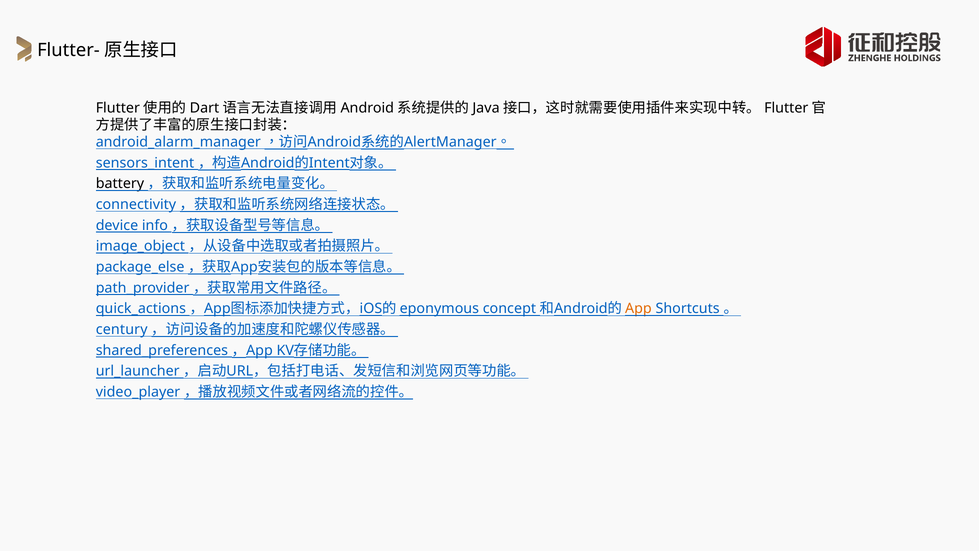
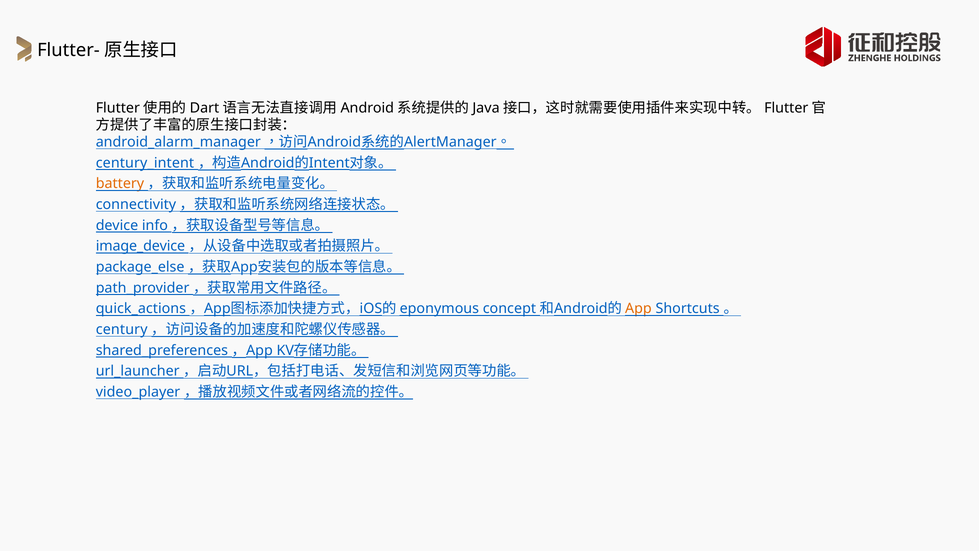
sensors_intent: sensors_intent -> century_intent (145, 163)
battery colour: black -> orange (120, 184)
image_object: image_object -> image_device (140, 246)
